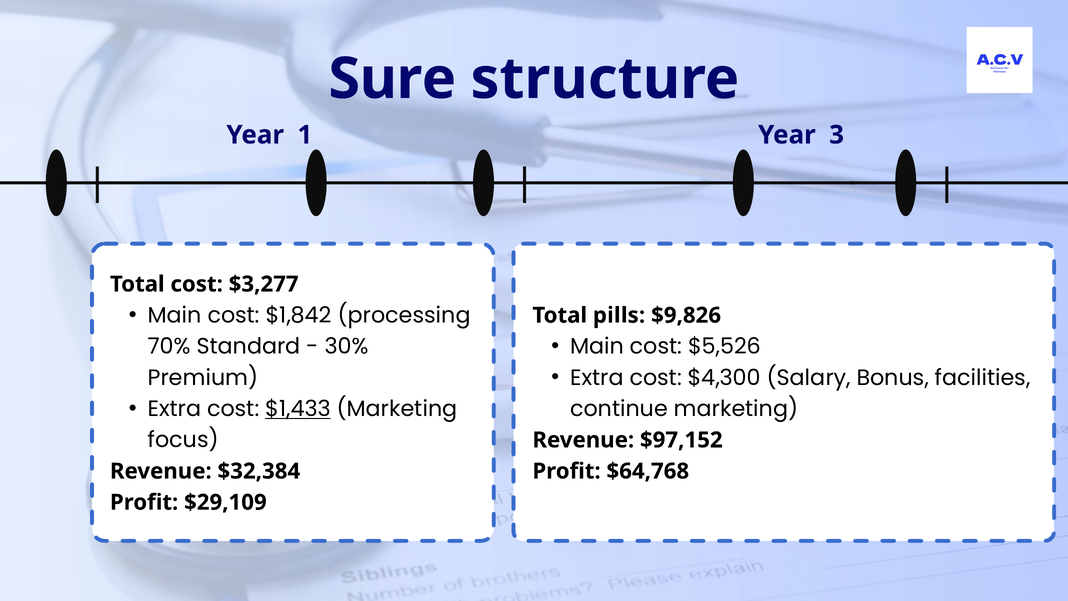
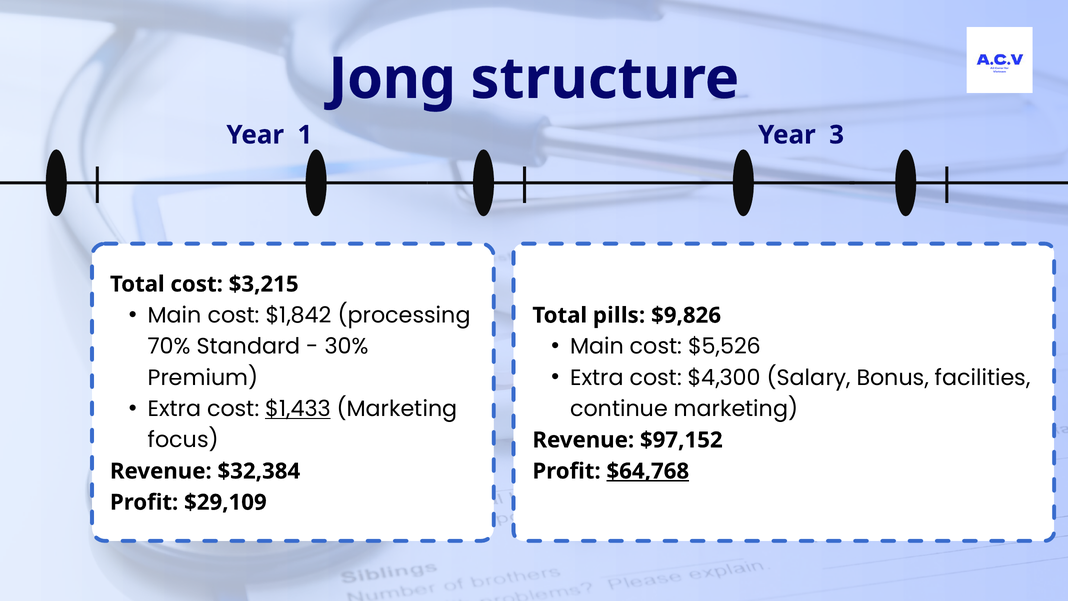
Sure: Sure -> Jong (392, 79)
$3,277: $3,277 -> $3,215 (264, 284)
$64,768 underline: none -> present (648, 471)
